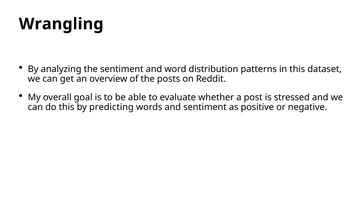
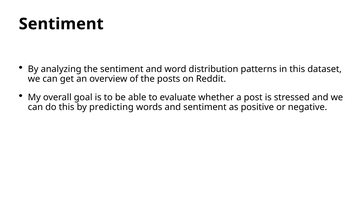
Wrangling: Wrangling -> Sentiment (61, 24)
